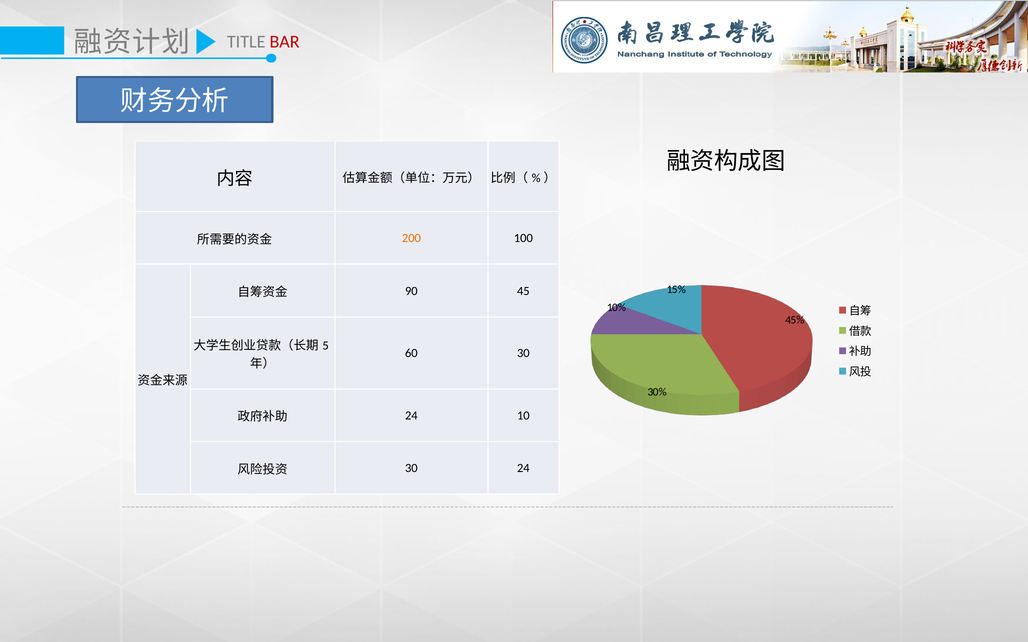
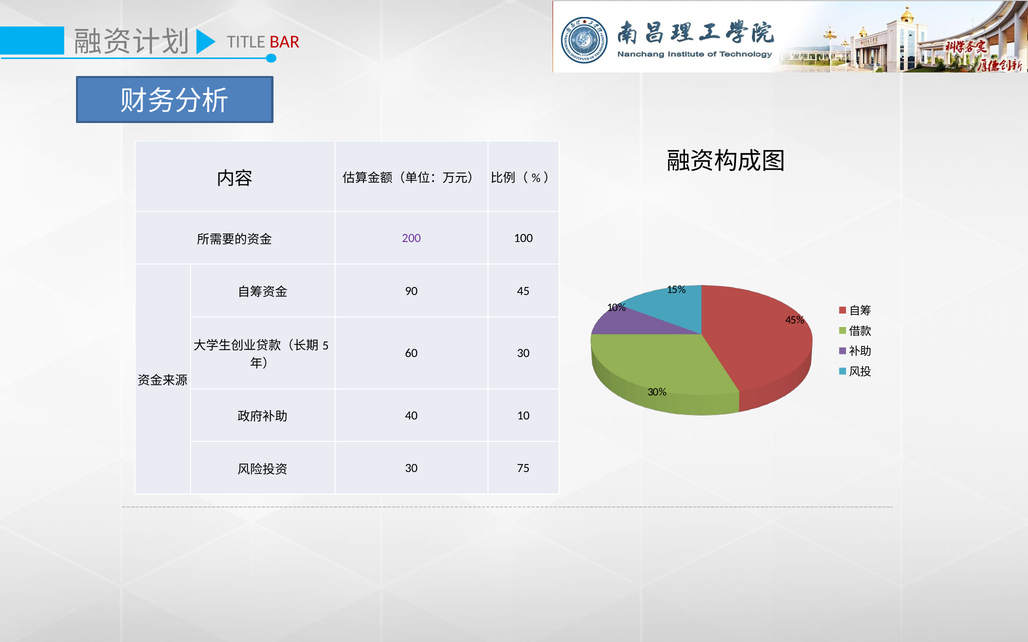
200 colour: orange -> purple (411, 238)
24: 24 -> 40 (411, 416)
30 24: 24 -> 75 (523, 469)
